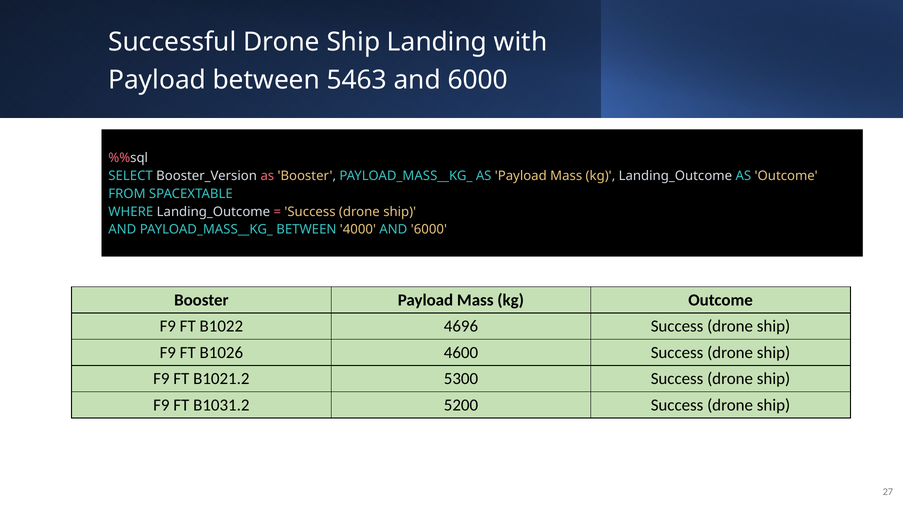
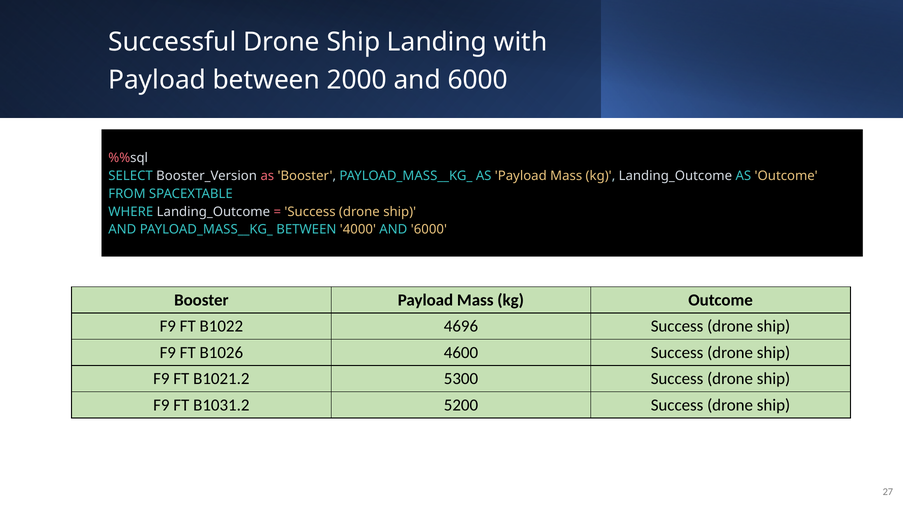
5463: 5463 -> 2000 (357, 80)
